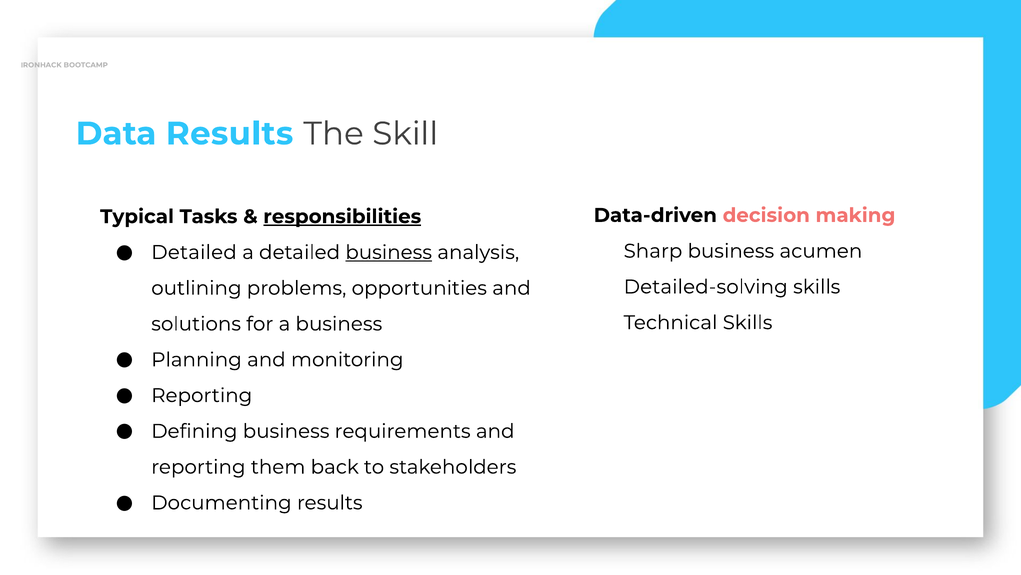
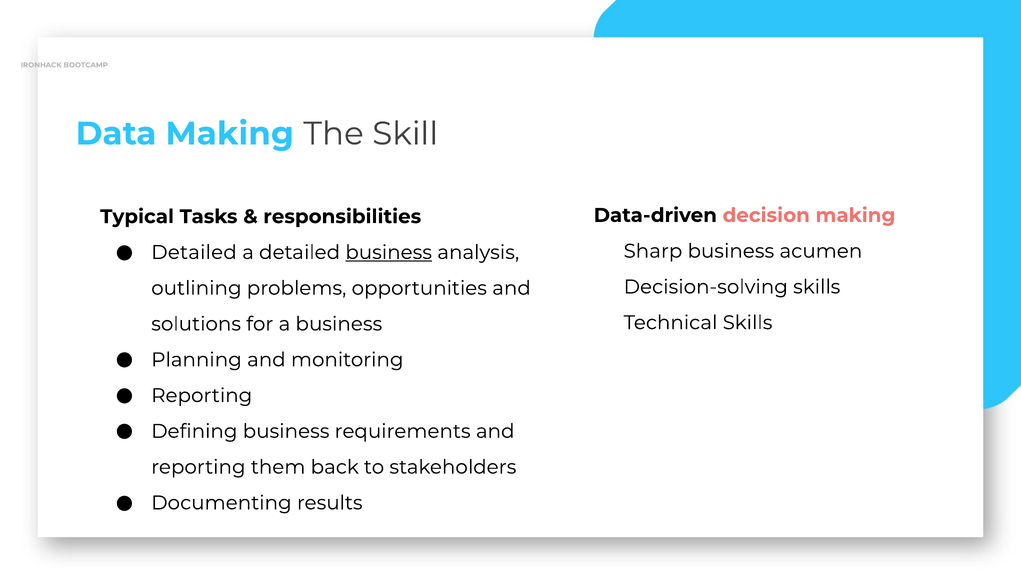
Data Results: Results -> Making (230, 134)
responsibilities underline: present -> none (342, 216)
Detailed-solving: Detailed-solving -> Decision-solving (706, 287)
